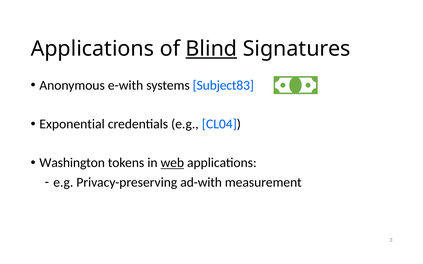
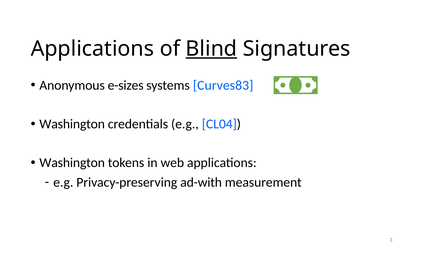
e-with: e-with -> e-sizes (126, 85)
Subject83: Subject83 -> Curves83 (223, 85)
Exponential: Exponential -> Washington (72, 124)
web underline: present -> none (172, 163)
